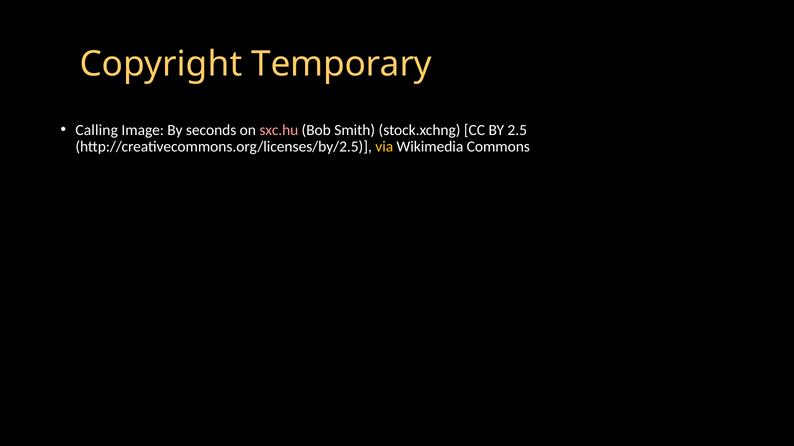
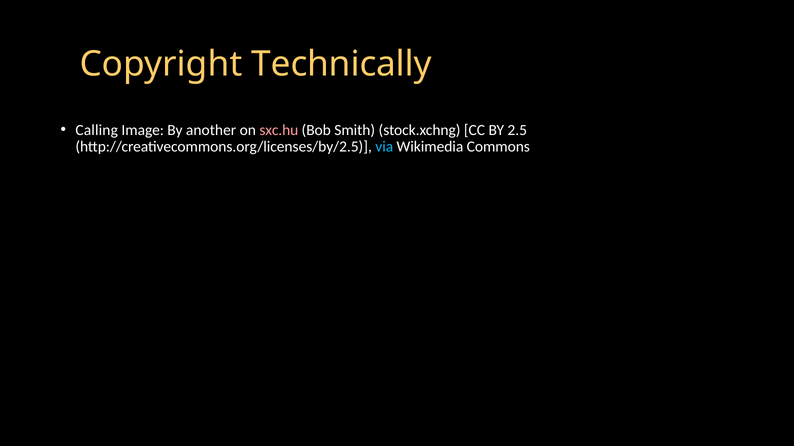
Temporary: Temporary -> Technically (342, 64)
seconds: seconds -> another (211, 130)
via colour: yellow -> light blue (384, 147)
